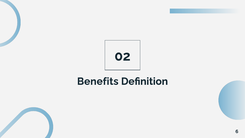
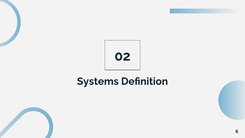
Benefits: Benefits -> Systems (98, 81)
